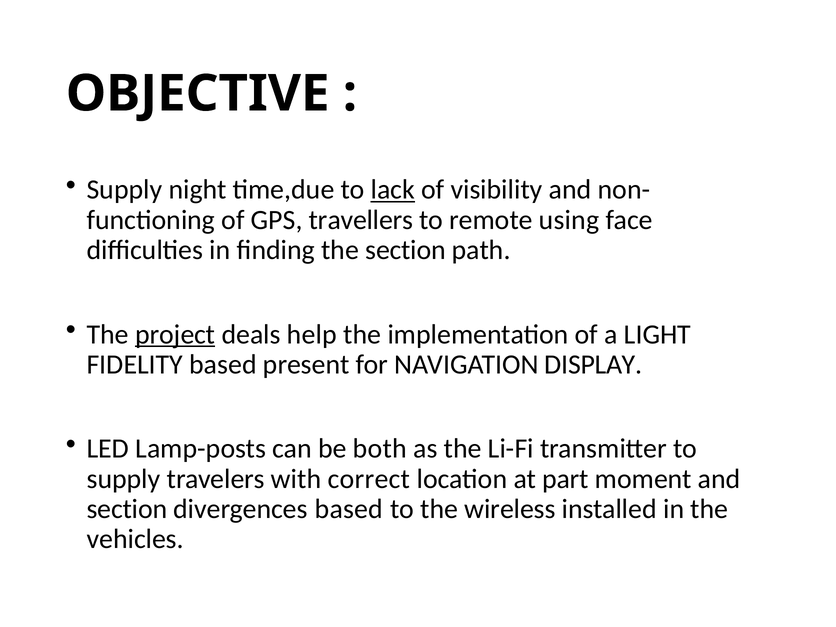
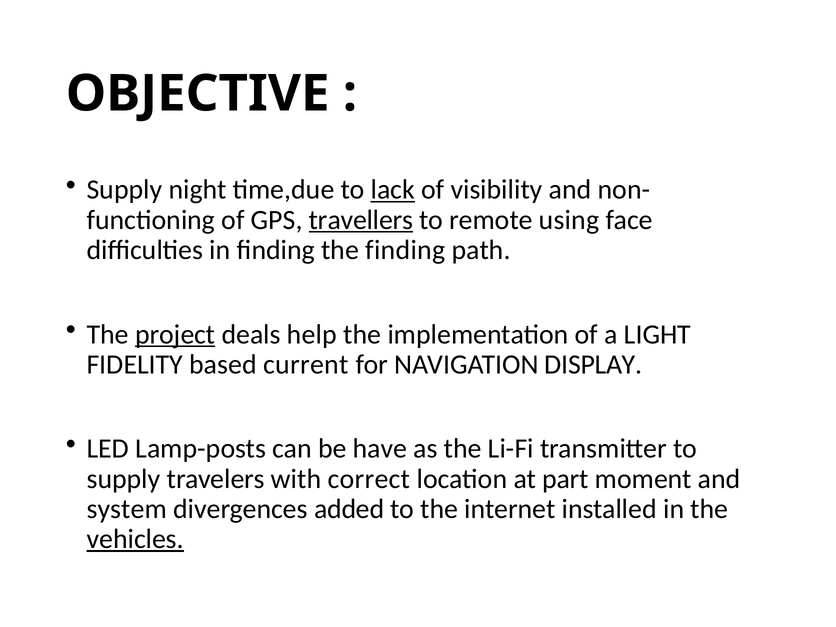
travellers underline: none -> present (361, 220)
the section: section -> finding (405, 250)
present: present -> current (306, 364)
both: both -> have (380, 449)
section: section -> system (127, 509)
divergences based: based -> added (349, 509)
wireless: wireless -> internet (510, 509)
vehicles underline: none -> present (135, 539)
